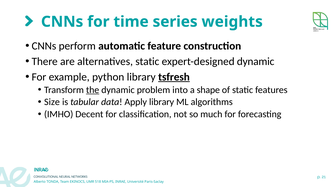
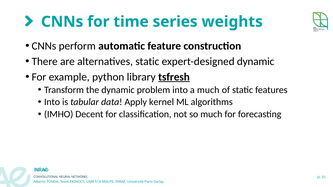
the underline: present -> none (93, 90)
a shape: shape -> much (208, 90)
Size: Size -> Into (52, 102)
Apply library: library -> kernel (162, 102)
